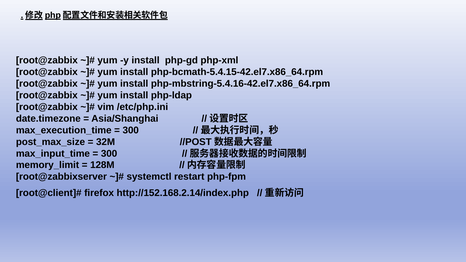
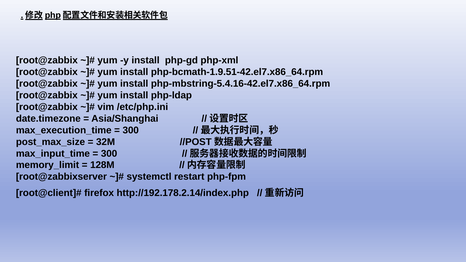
php-bcmath-5.4.15-42.el7.x86_64.rpm: php-bcmath-5.4.15-42.el7.x86_64.rpm -> php-bcmath-1.9.51-42.el7.x86_64.rpm (237, 72)
http://152.168.2.14/index.php: http://152.168.2.14/index.php -> http://192.178.2.14/index.php (183, 193)
